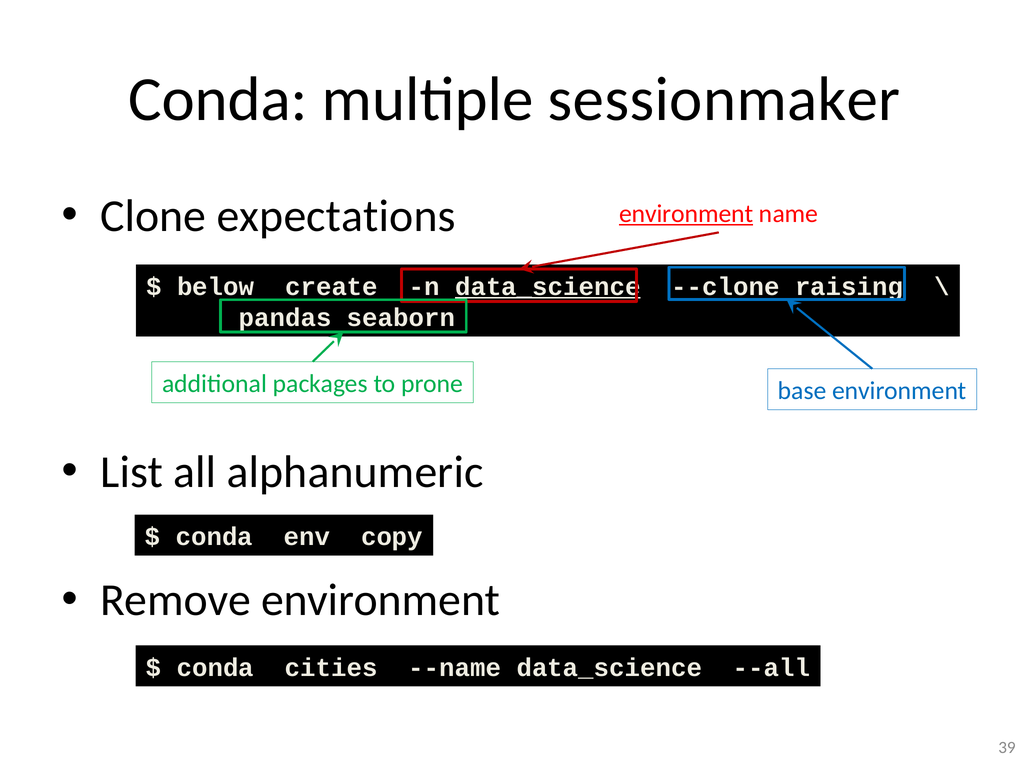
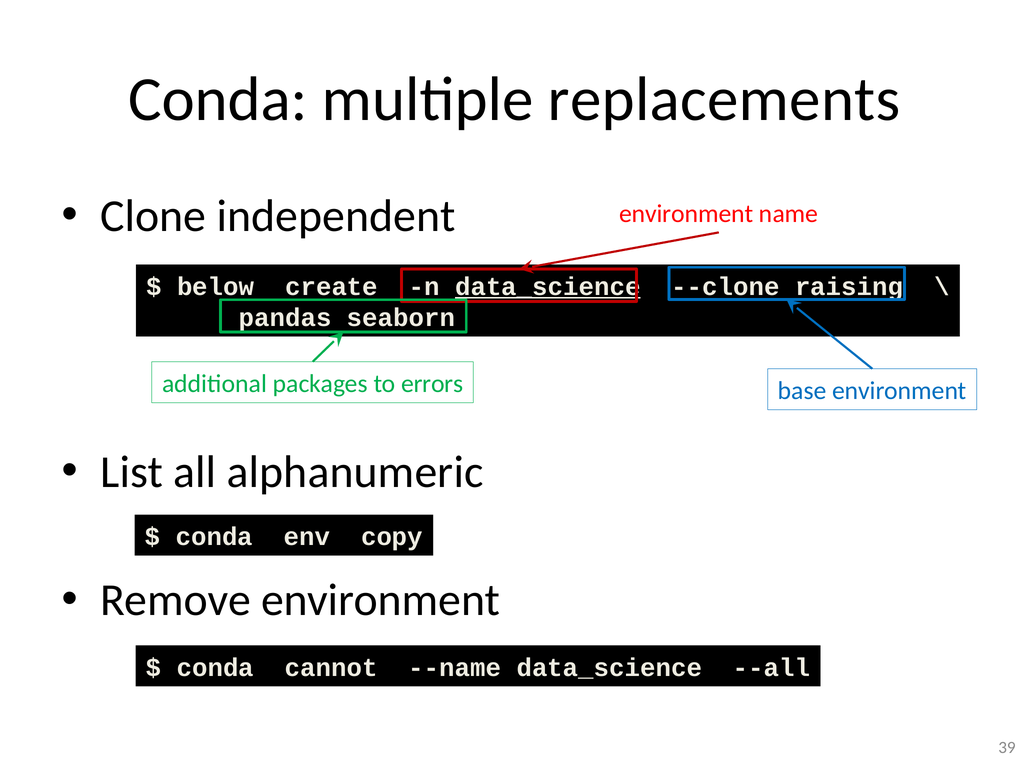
sessionmaker: sessionmaker -> replacements (724, 100)
expectations: expectations -> independent (336, 216)
environment underline: present -> none (686, 214)
prone: prone -> errors (432, 384)
cities: cities -> cannot (331, 668)
